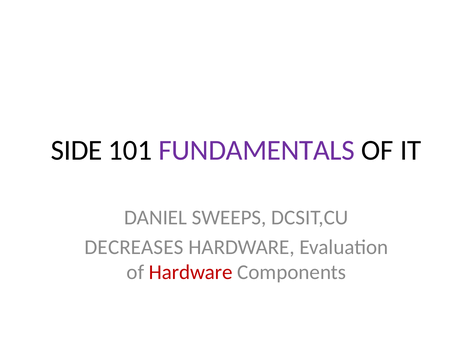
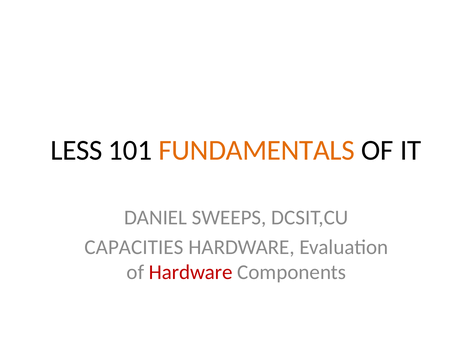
SIDE: SIDE -> LESS (77, 150)
FUNDAMENTALS colour: purple -> orange (257, 150)
DECREASES: DECREASES -> CAPACITIES (134, 247)
